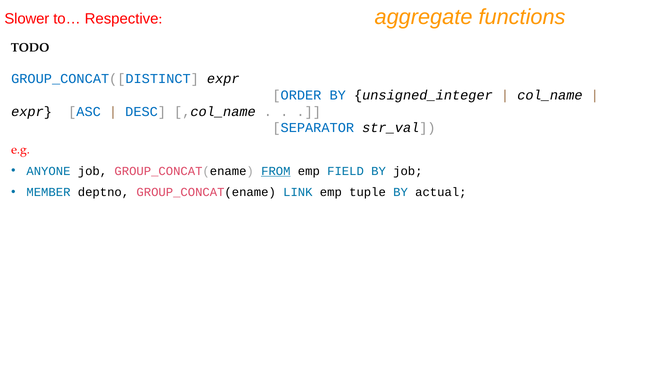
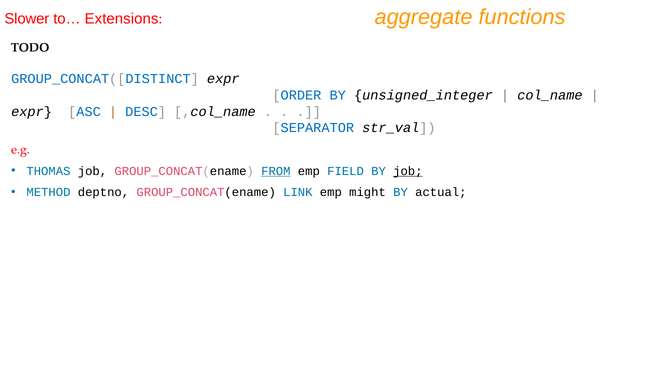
Respective: Respective -> Extensions (122, 19)
ANYONE: ANYONE -> THOMAS (48, 171)
job underline: none -> present (408, 171)
MEMBER: MEMBER -> METHOD (48, 192)
tuple: tuple -> might (368, 192)
